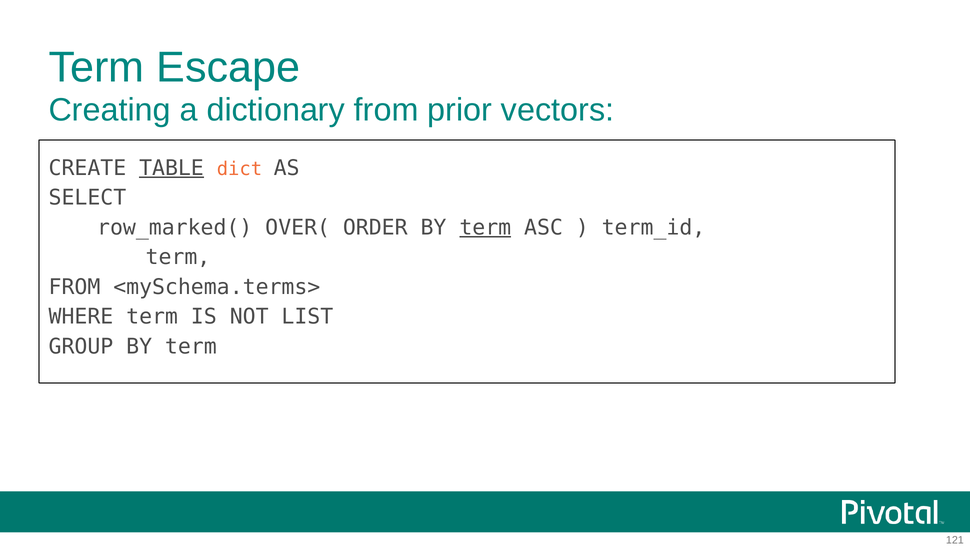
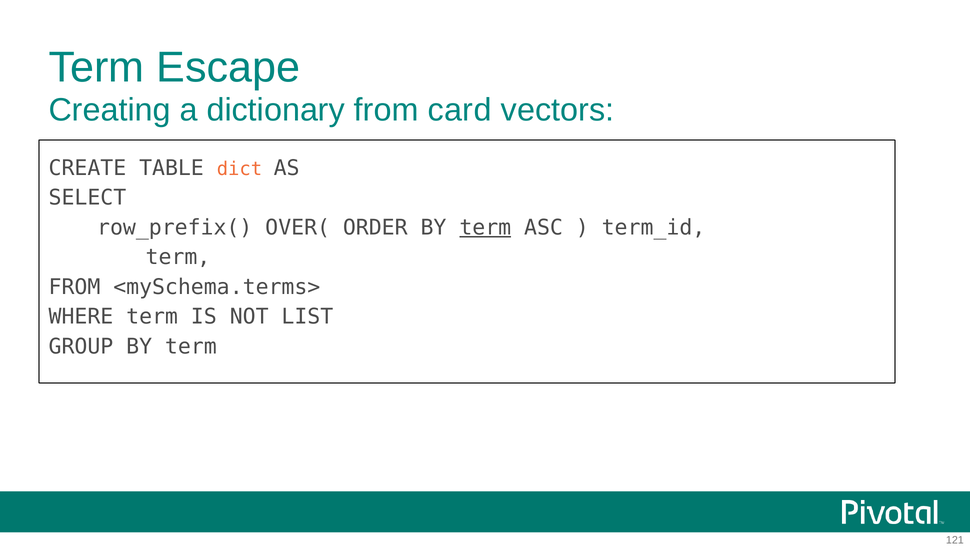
prior: prior -> card (460, 110)
TABLE underline: present -> none (171, 168)
row_marked(: row_marked( -> row_prefix( (175, 227)
